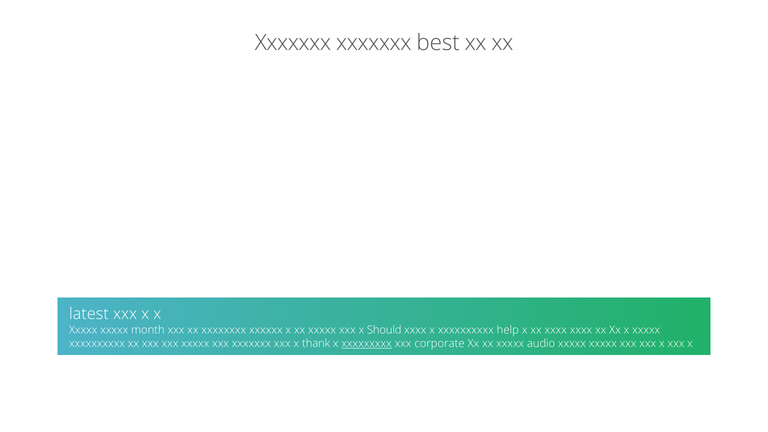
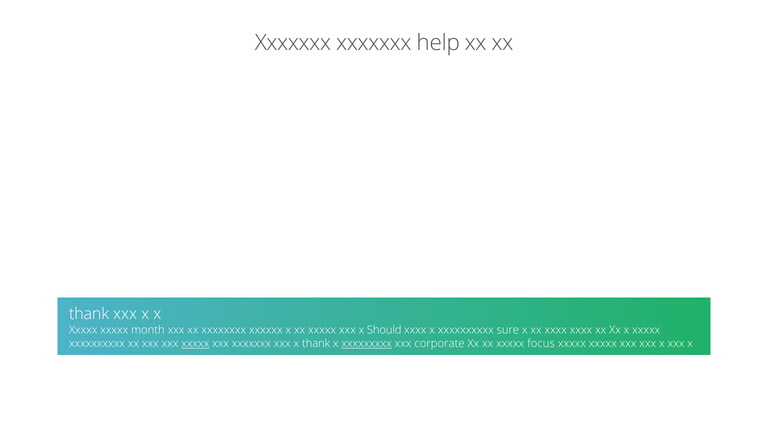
best: best -> help (438, 43)
latest: latest -> thank (89, 314)
help: help -> sure (508, 330)
xxxxx underline: none -> present (195, 343)
audio: audio -> focus (541, 343)
